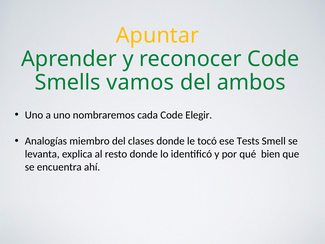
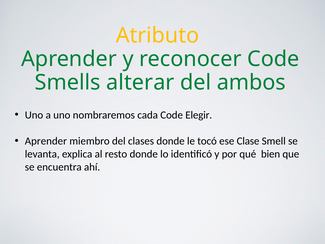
Apuntar: Apuntar -> Atributo (157, 36)
vamos: vamos -> alterar (140, 82)
Analogías: Analogías -> Aprender (46, 141)
Tests: Tests -> Clase (248, 141)
